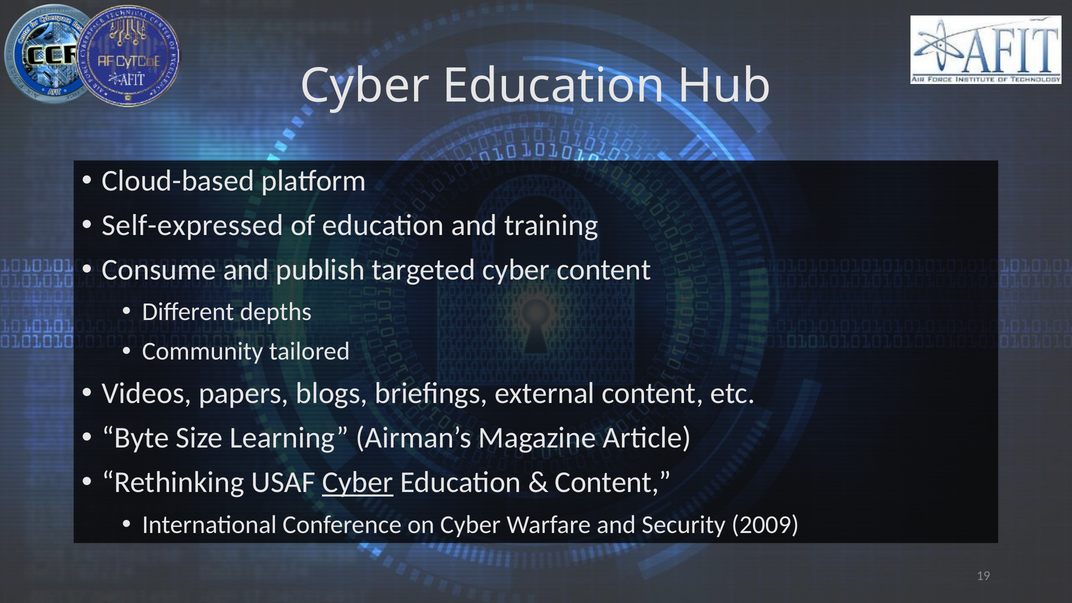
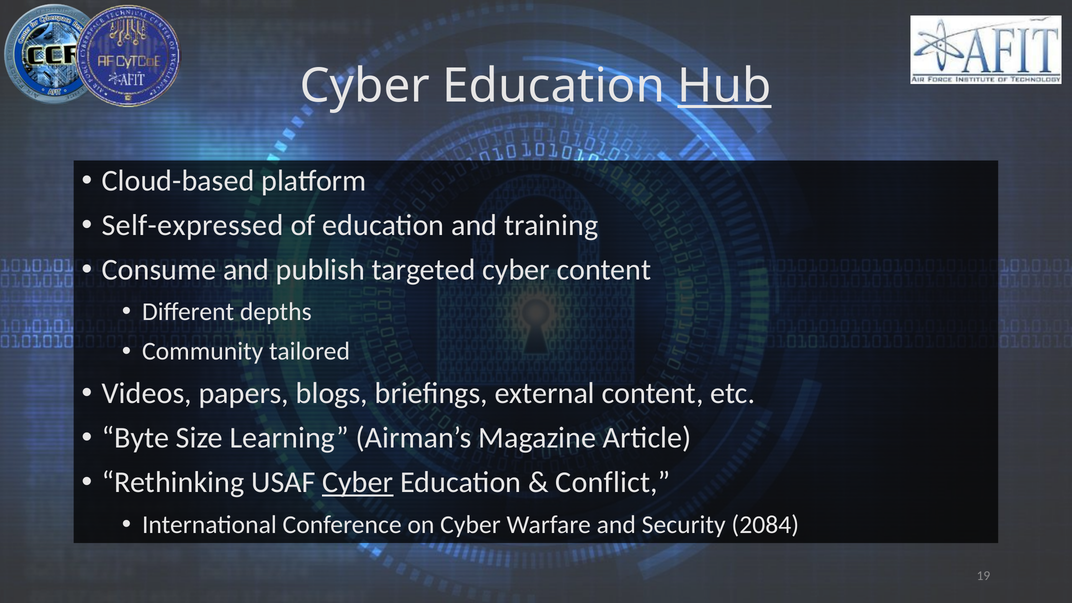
Hub underline: none -> present (725, 86)
Content: Content -> Conflict (613, 482)
2009: 2009 -> 2084 (765, 525)
